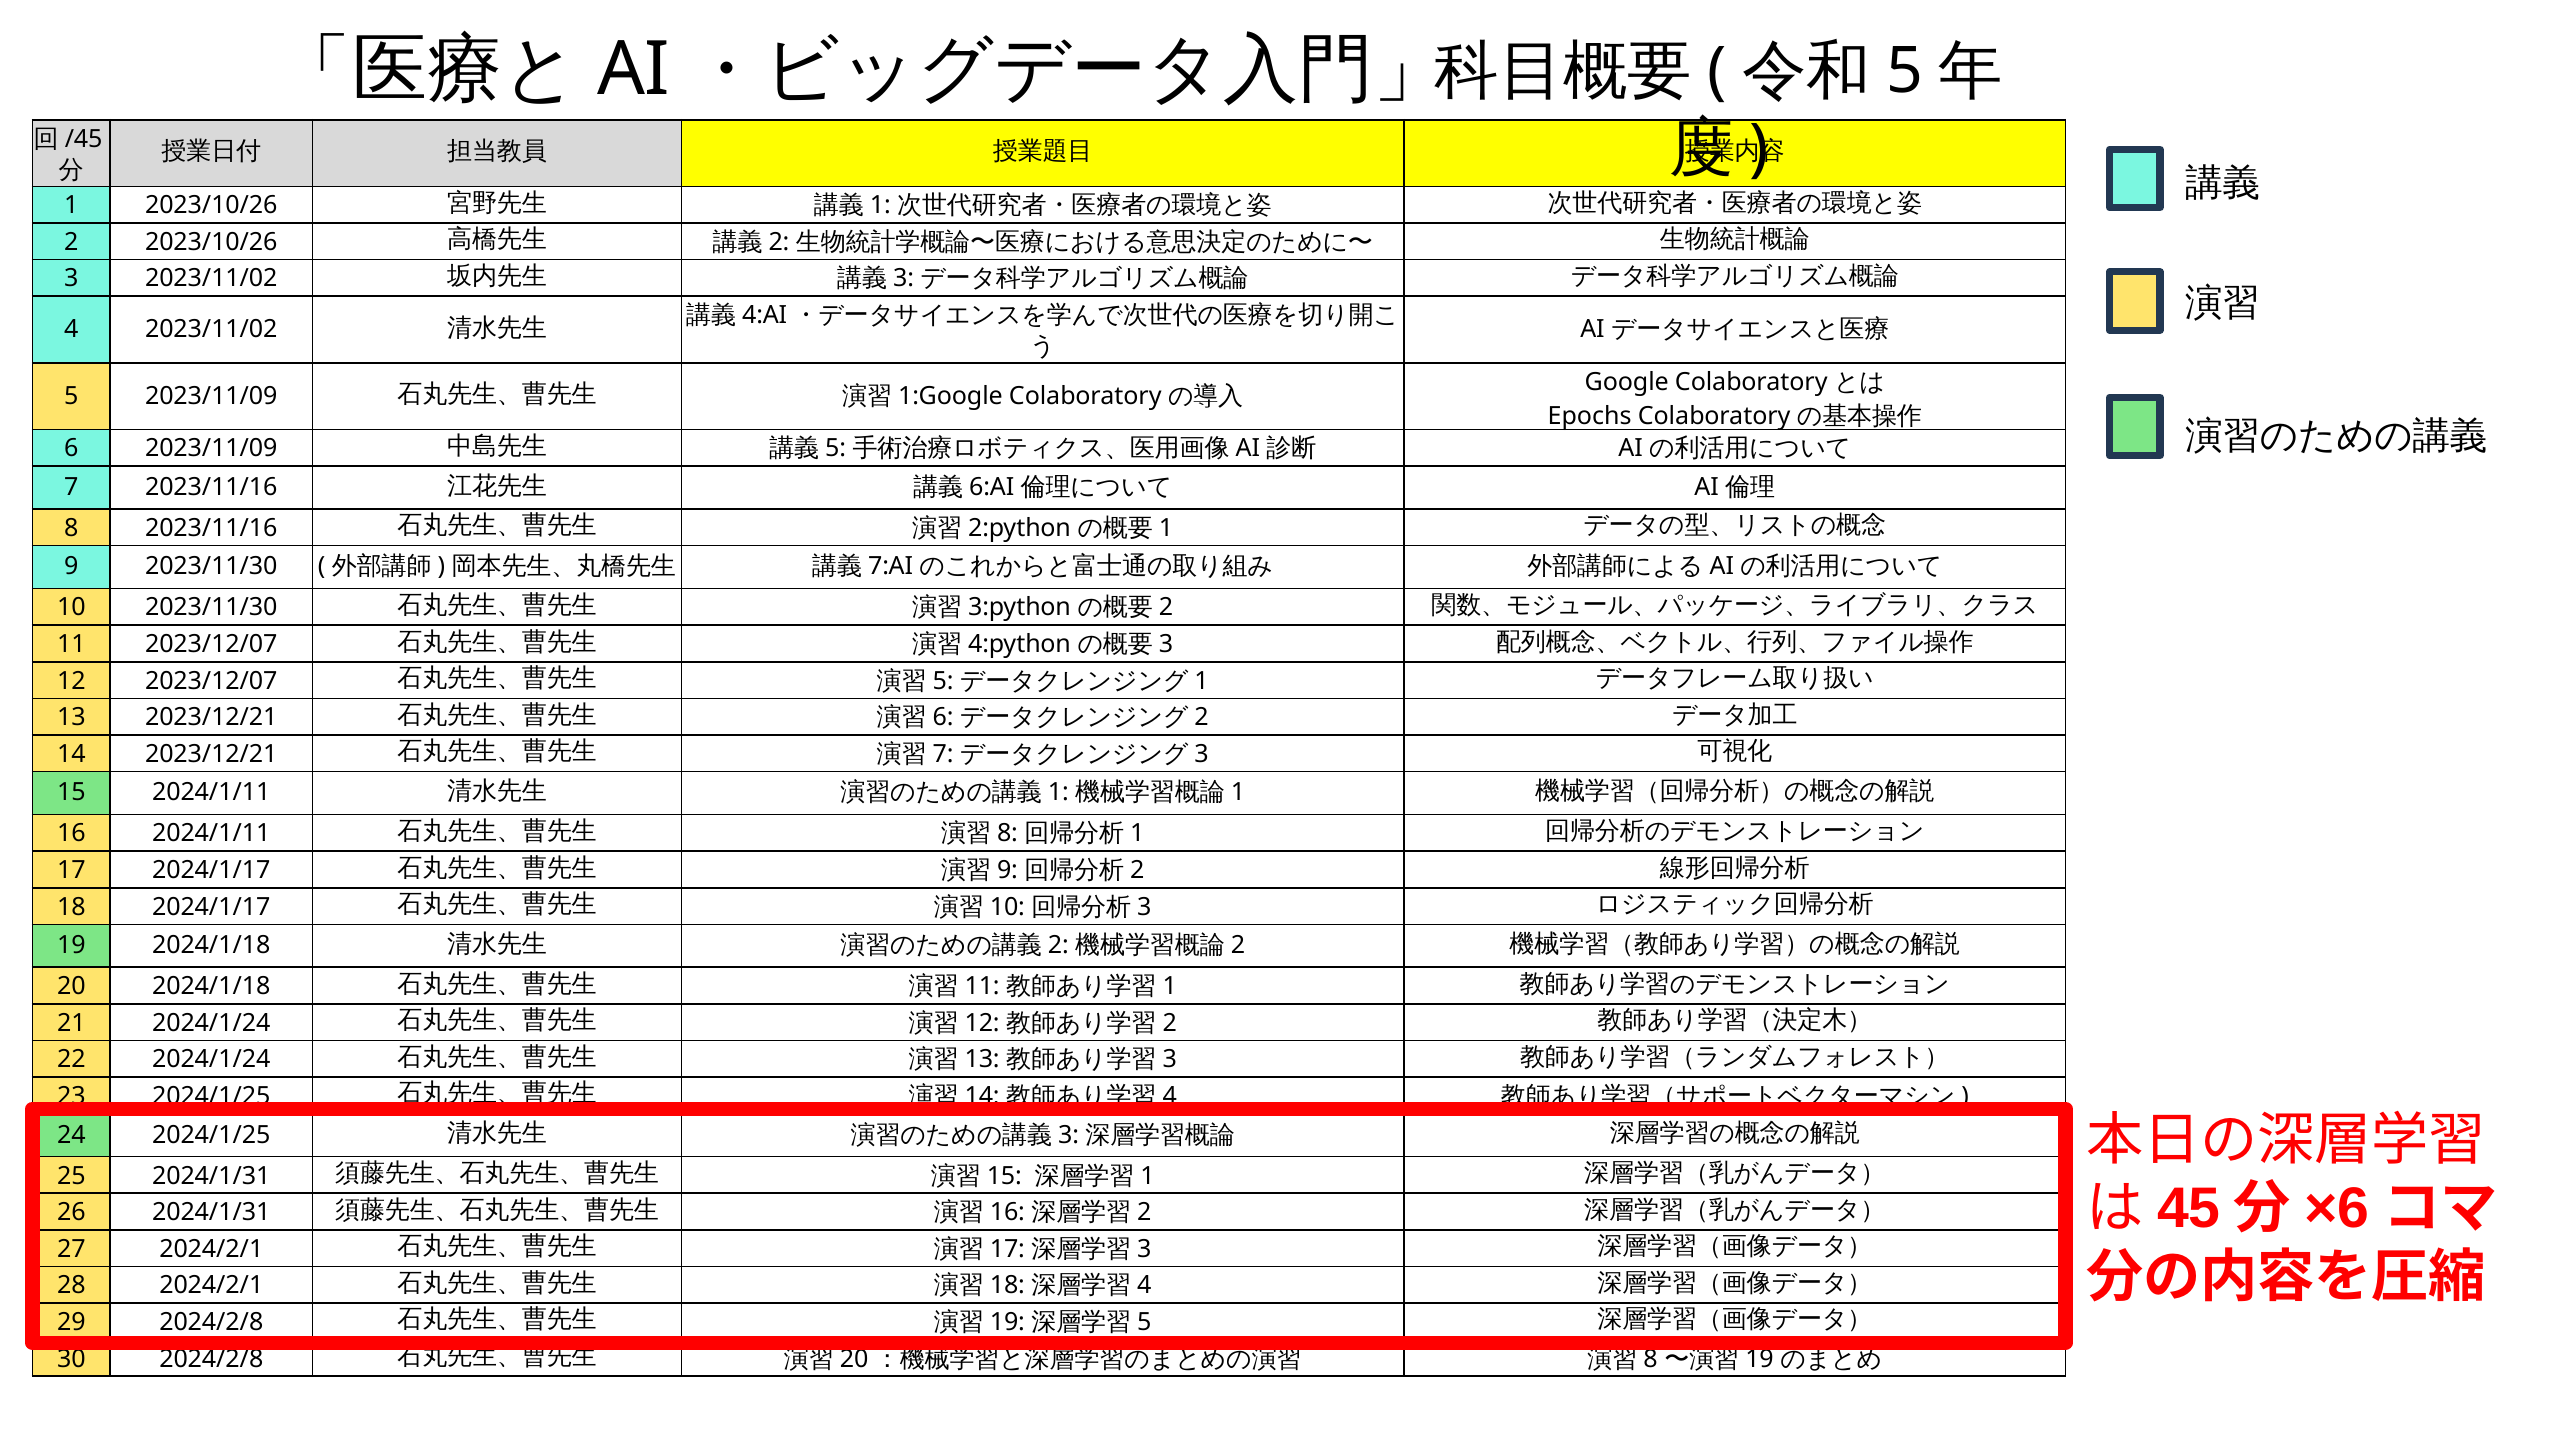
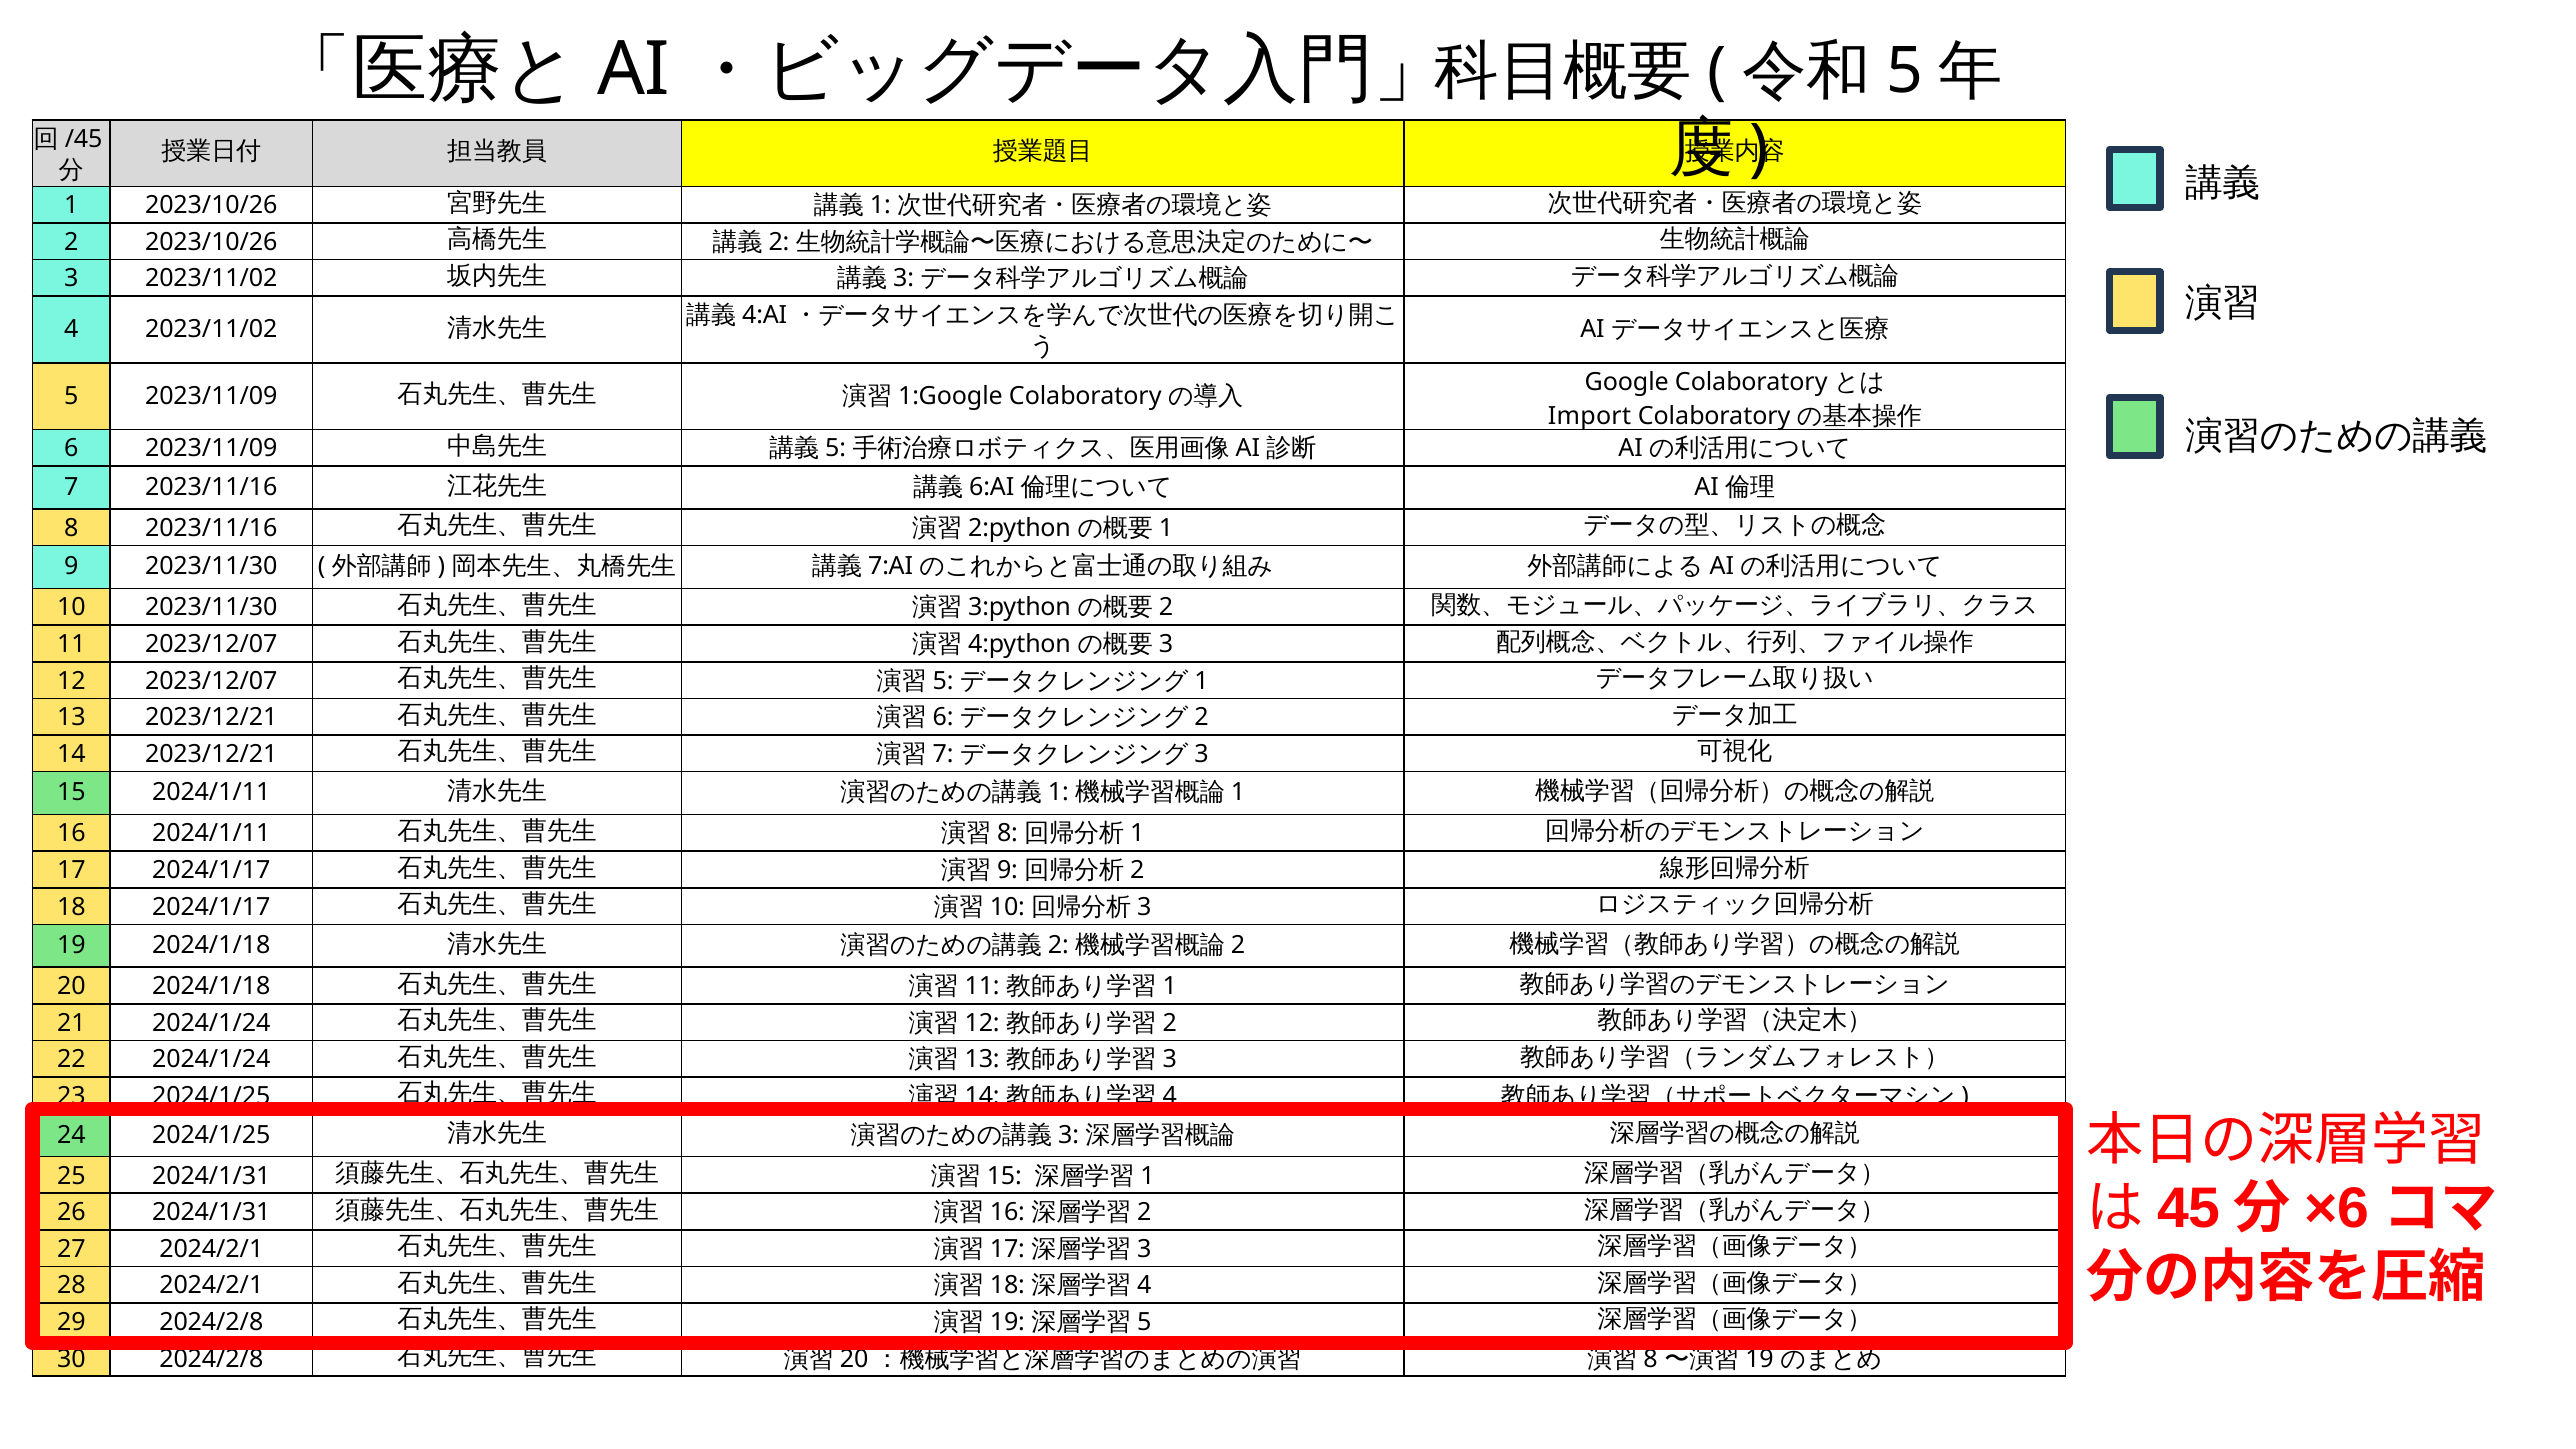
Epochs: Epochs -> Import (1590, 416)
